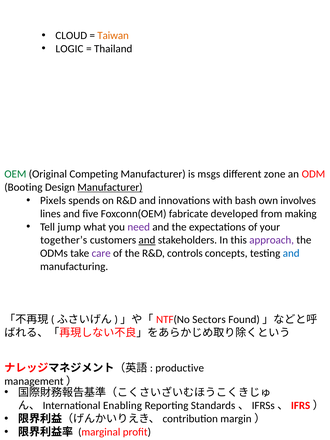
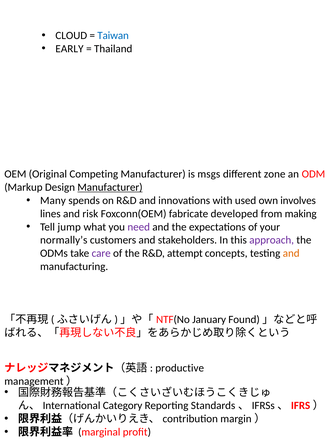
Taiwan colour: orange -> blue (113, 35)
LOGIC: LOGIC -> EARLY (69, 49)
OEM colour: green -> black (15, 174)
Booting: Booting -> Markup (23, 187)
Pixels: Pixels -> Many (53, 200)
bash: bash -> used (246, 200)
five: five -> risk (90, 214)
together’s: together’s -> normally’s (64, 240)
and underline: present -> none (147, 240)
controls: controls -> attempt (185, 253)
and colour: blue -> orange (291, 253)
Sectors: Sectors -> January (209, 320)
Enabling: Enabling -> Category (123, 406)
